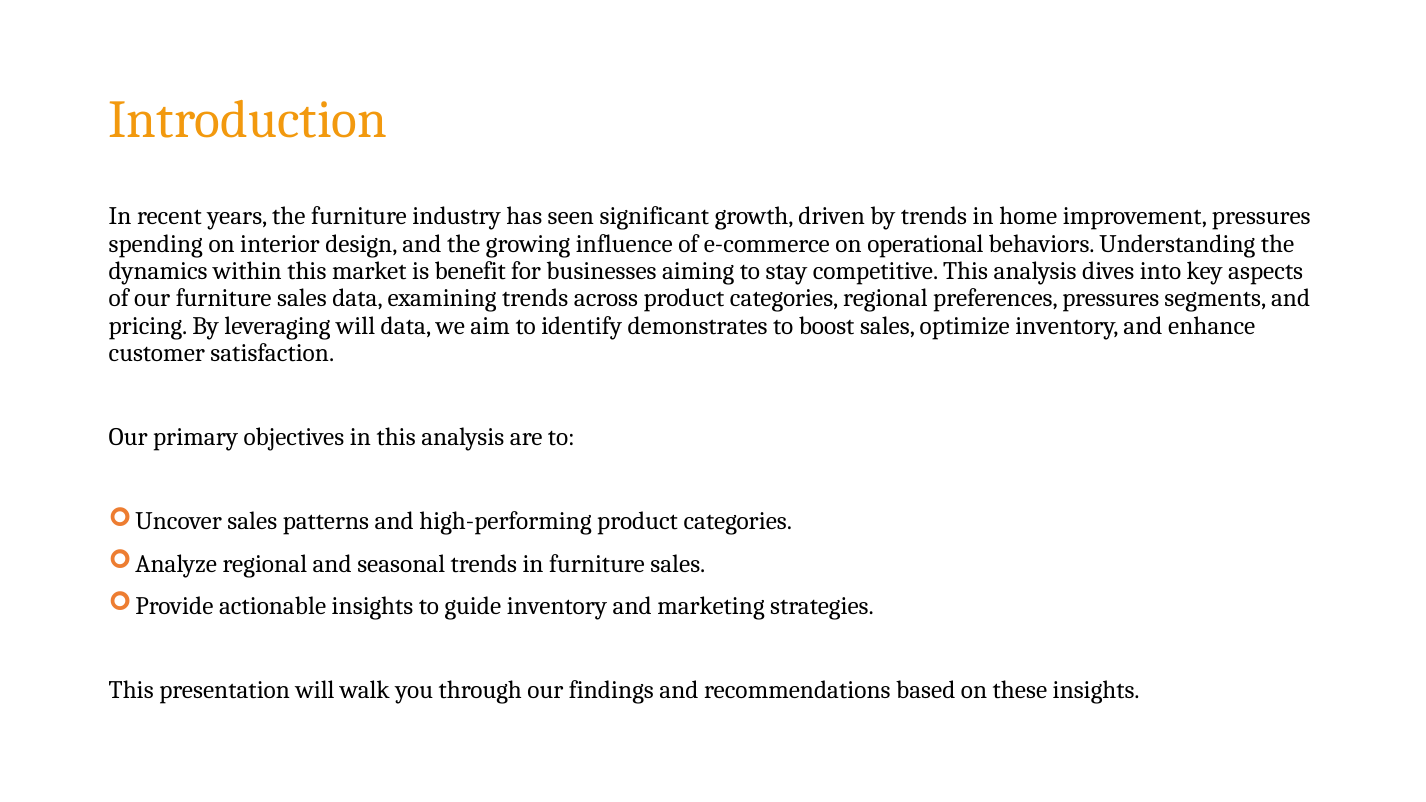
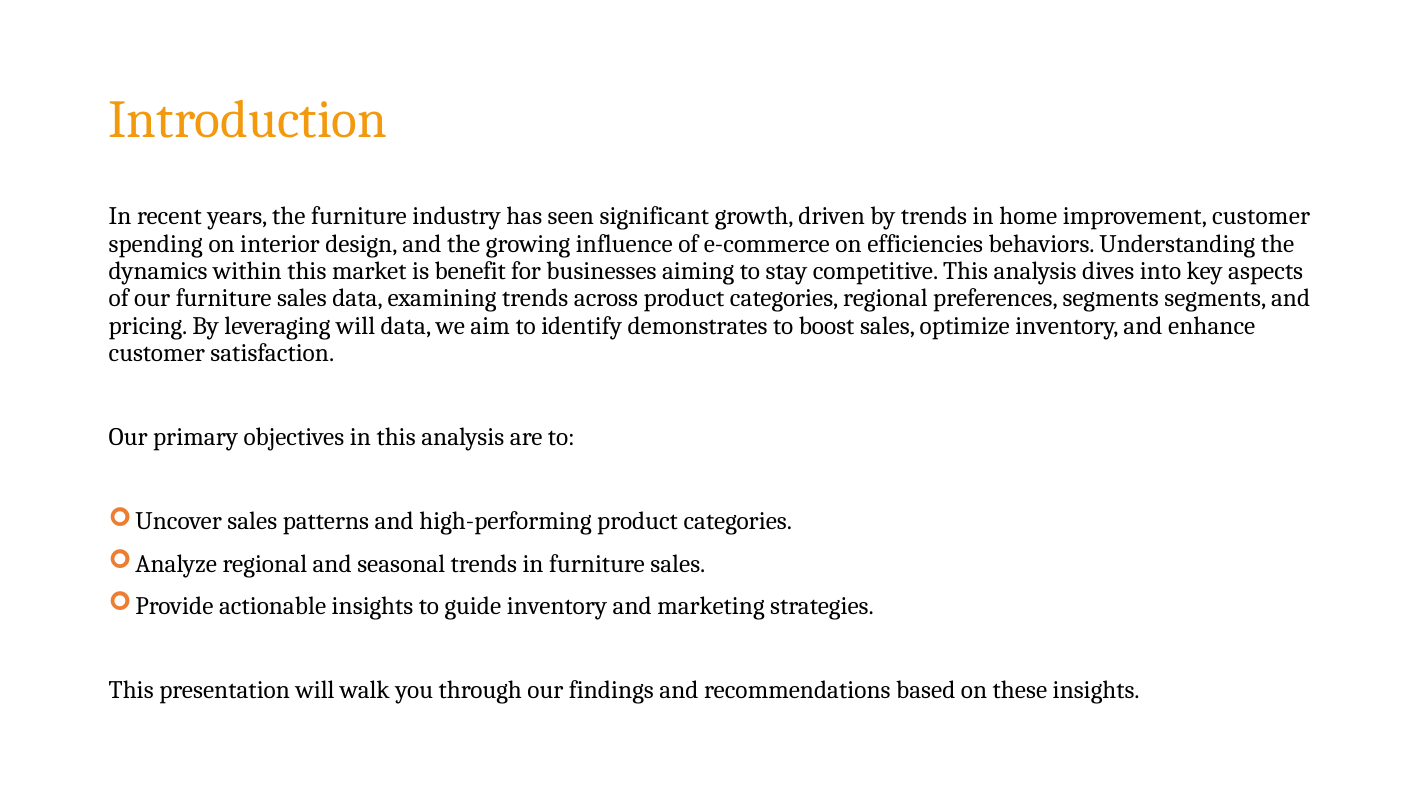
improvement pressures: pressures -> customer (1261, 217)
operational: operational -> efficiencies (925, 244)
preferences pressures: pressures -> segments (1111, 299)
